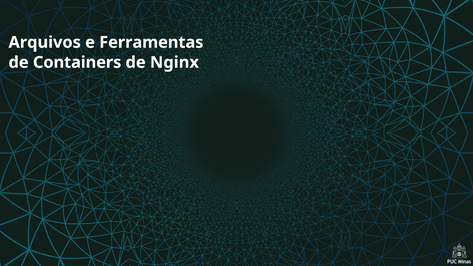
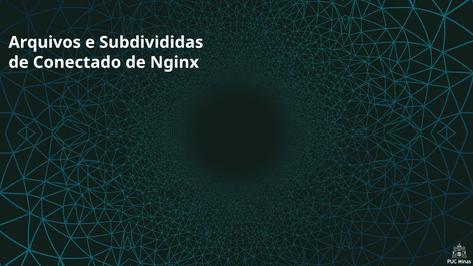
Ferramentas: Ferramentas -> Subdivididas (151, 42)
Containers: Containers -> Conectado (77, 62)
